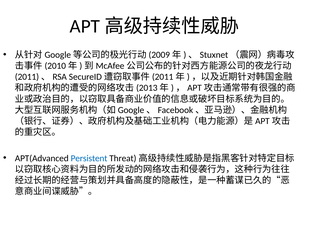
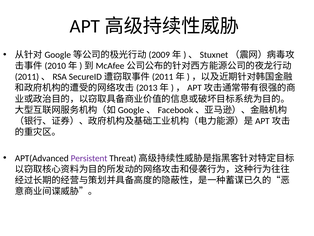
Persistent colour: blue -> purple (89, 158)
